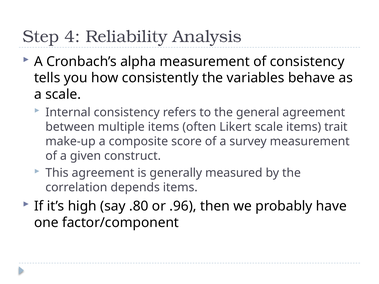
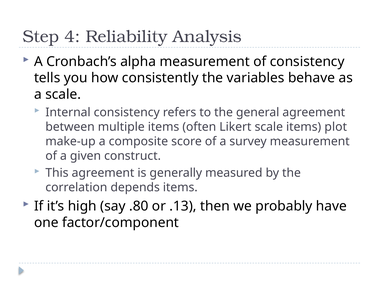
trait: trait -> plot (336, 127)
.96: .96 -> .13 (183, 206)
